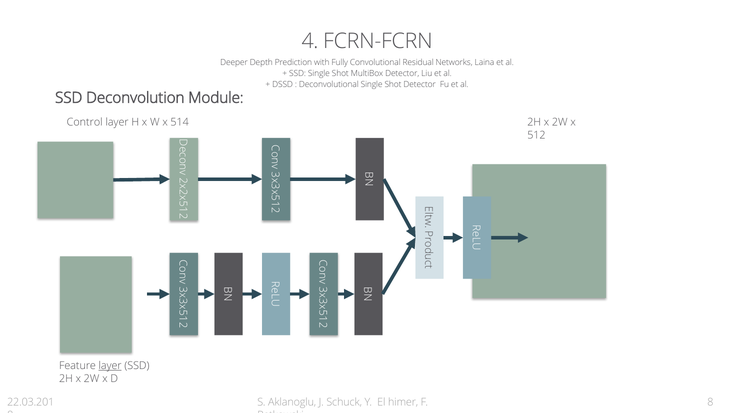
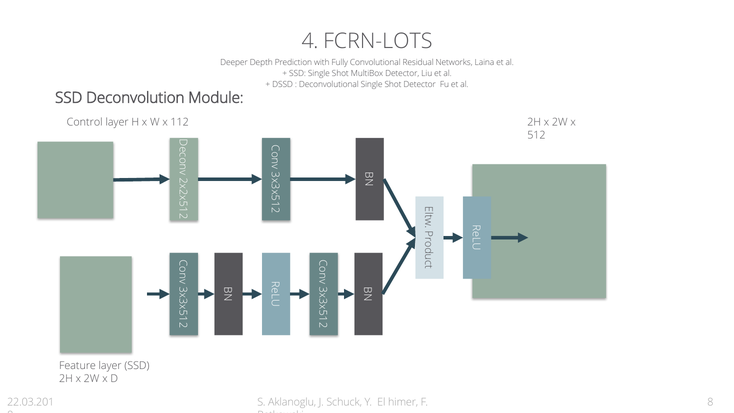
FCRN-FCRN: FCRN-FCRN -> FCRN-LOTS (378, 41)
514: 514 -> 112 (180, 122)
layer underline: present -> none (110, 366)
